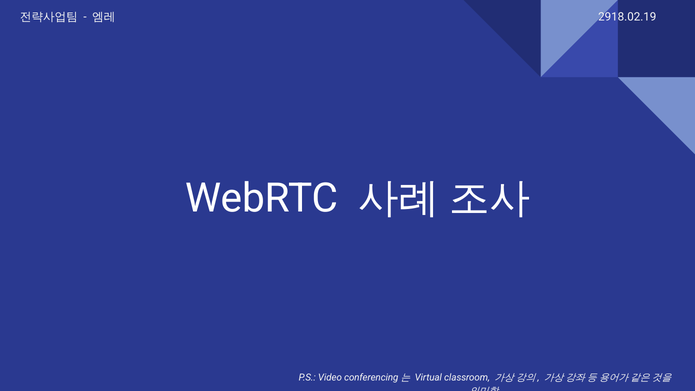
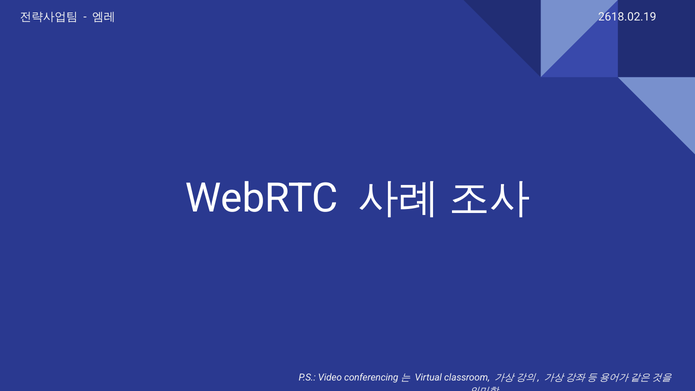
2918.02.19: 2918.02.19 -> 2618.02.19 (627, 17)
